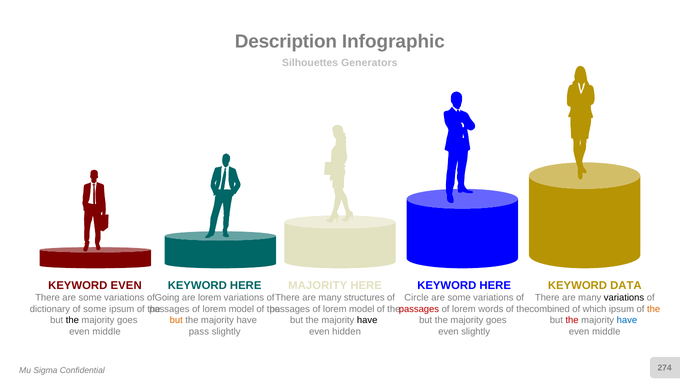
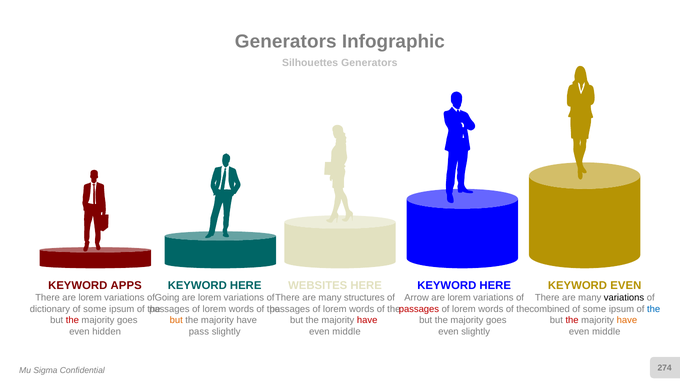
Description: Description -> Generators (286, 42)
KEYWORD EVEN: EVEN -> APPS (126, 286)
MAJORITY: MAJORITY -> WEBSITES (318, 286)
KEYWORD DATA: DATA -> EVEN (626, 286)
There are some: some -> lorem (90, 298)
Circle: Circle -> Arrow (417, 298)
some: some -> lorem (459, 298)
model: model -> words (241, 309)
model: model -> words (362, 309)
which: which -> some (595, 309)
the colour: orange -> blue (654, 309)
the colour: black -> red (72, 321)
have colour: black -> red (367, 321)
have colour: blue -> orange (627, 321)
middle: middle -> hidden (107, 332)
hidden: hidden -> middle (347, 332)
